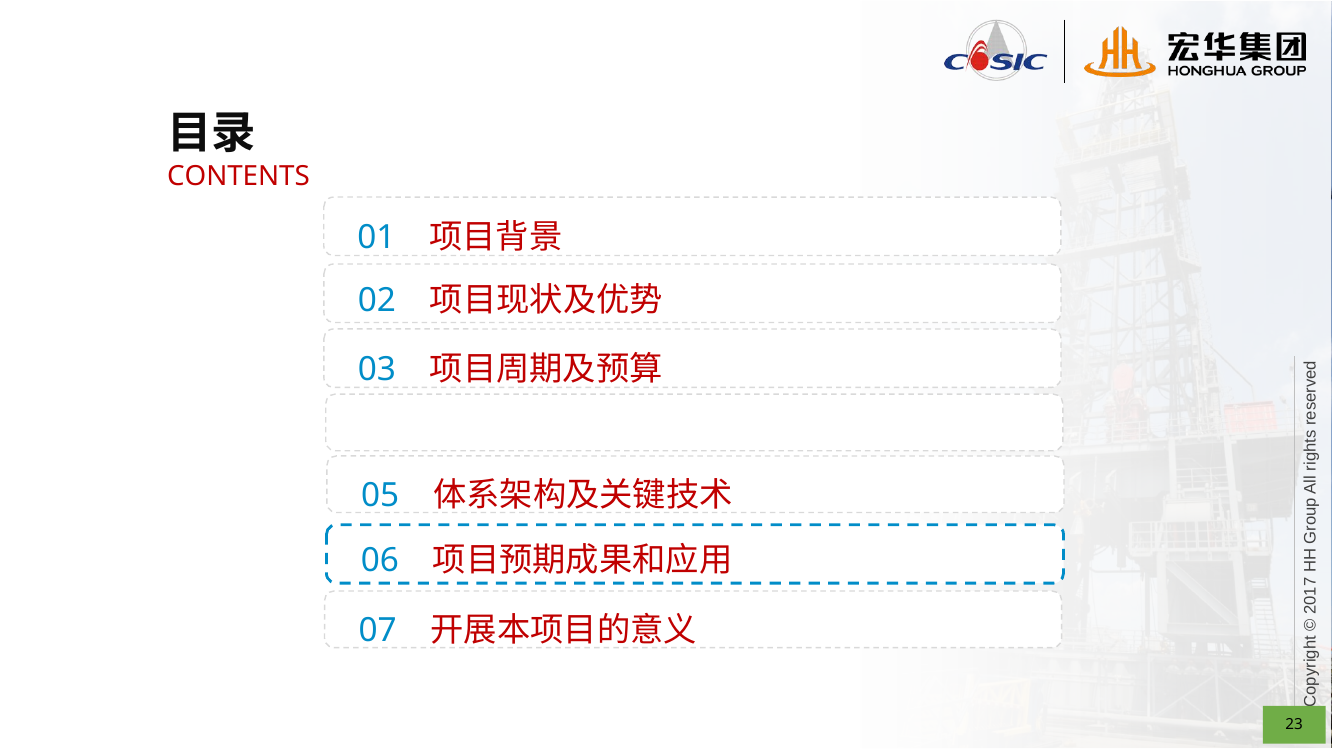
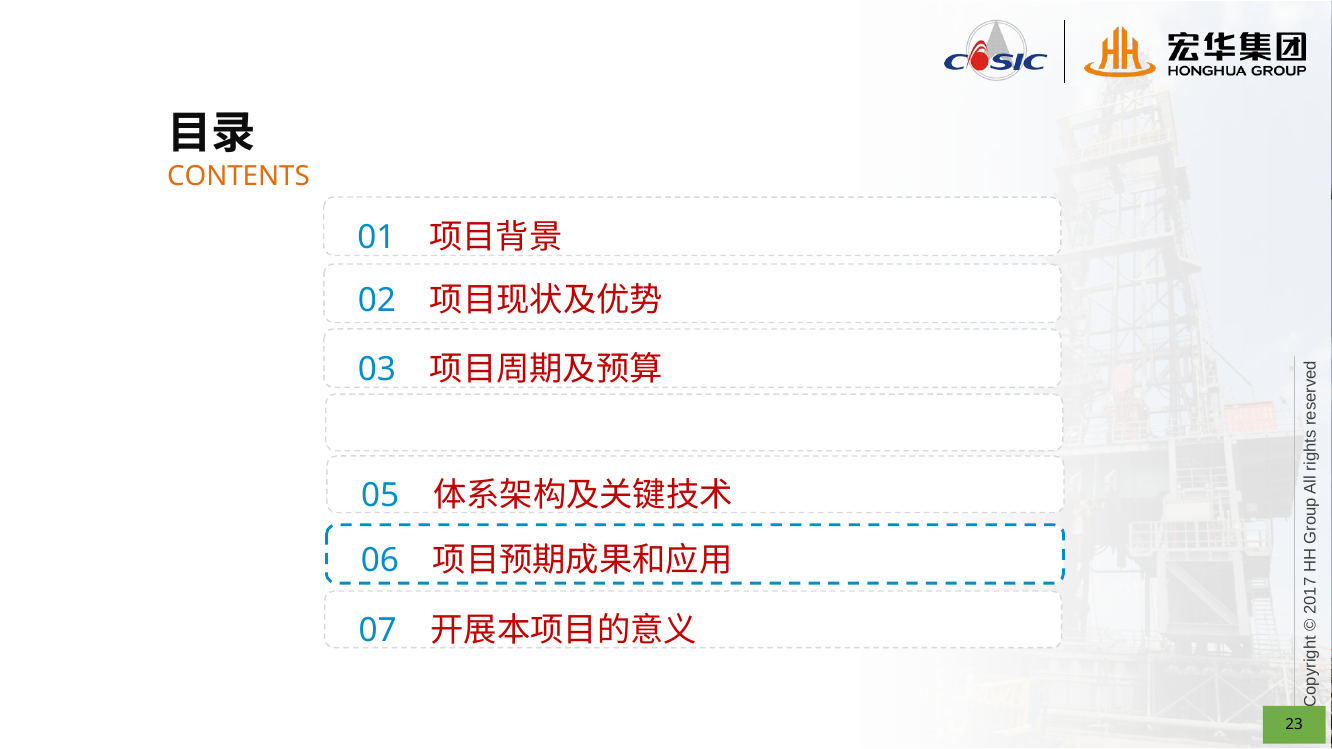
CONTENTS colour: red -> orange (238, 176)
